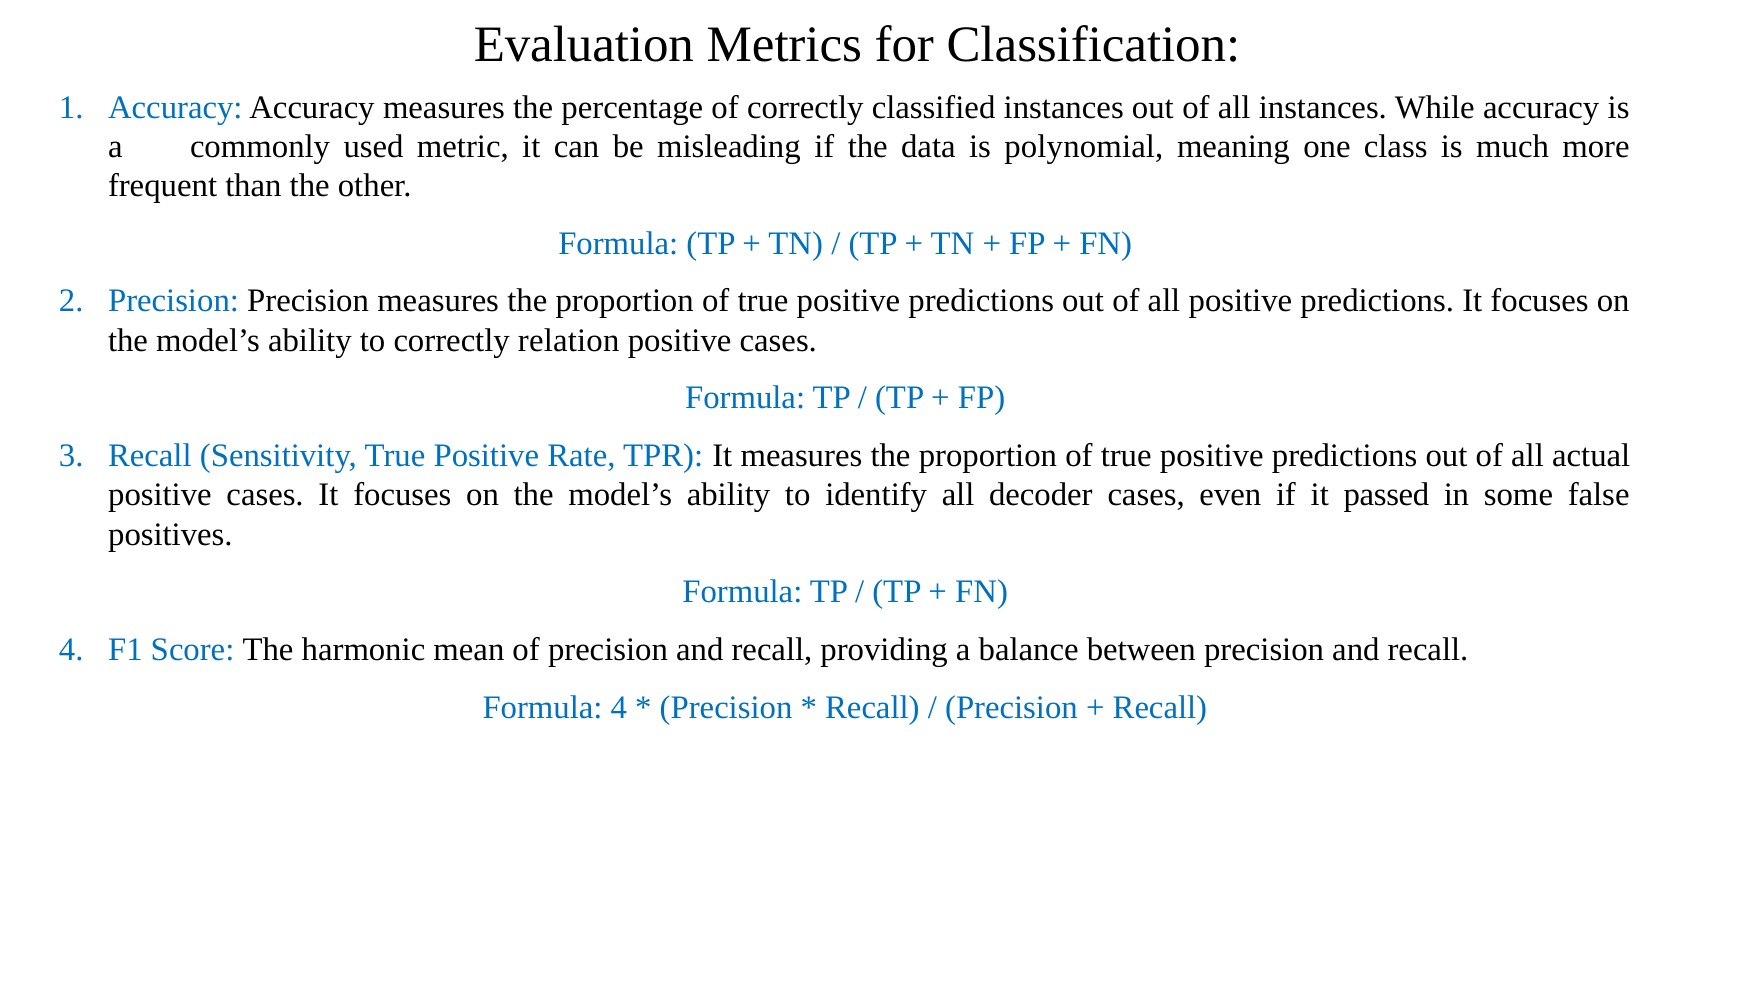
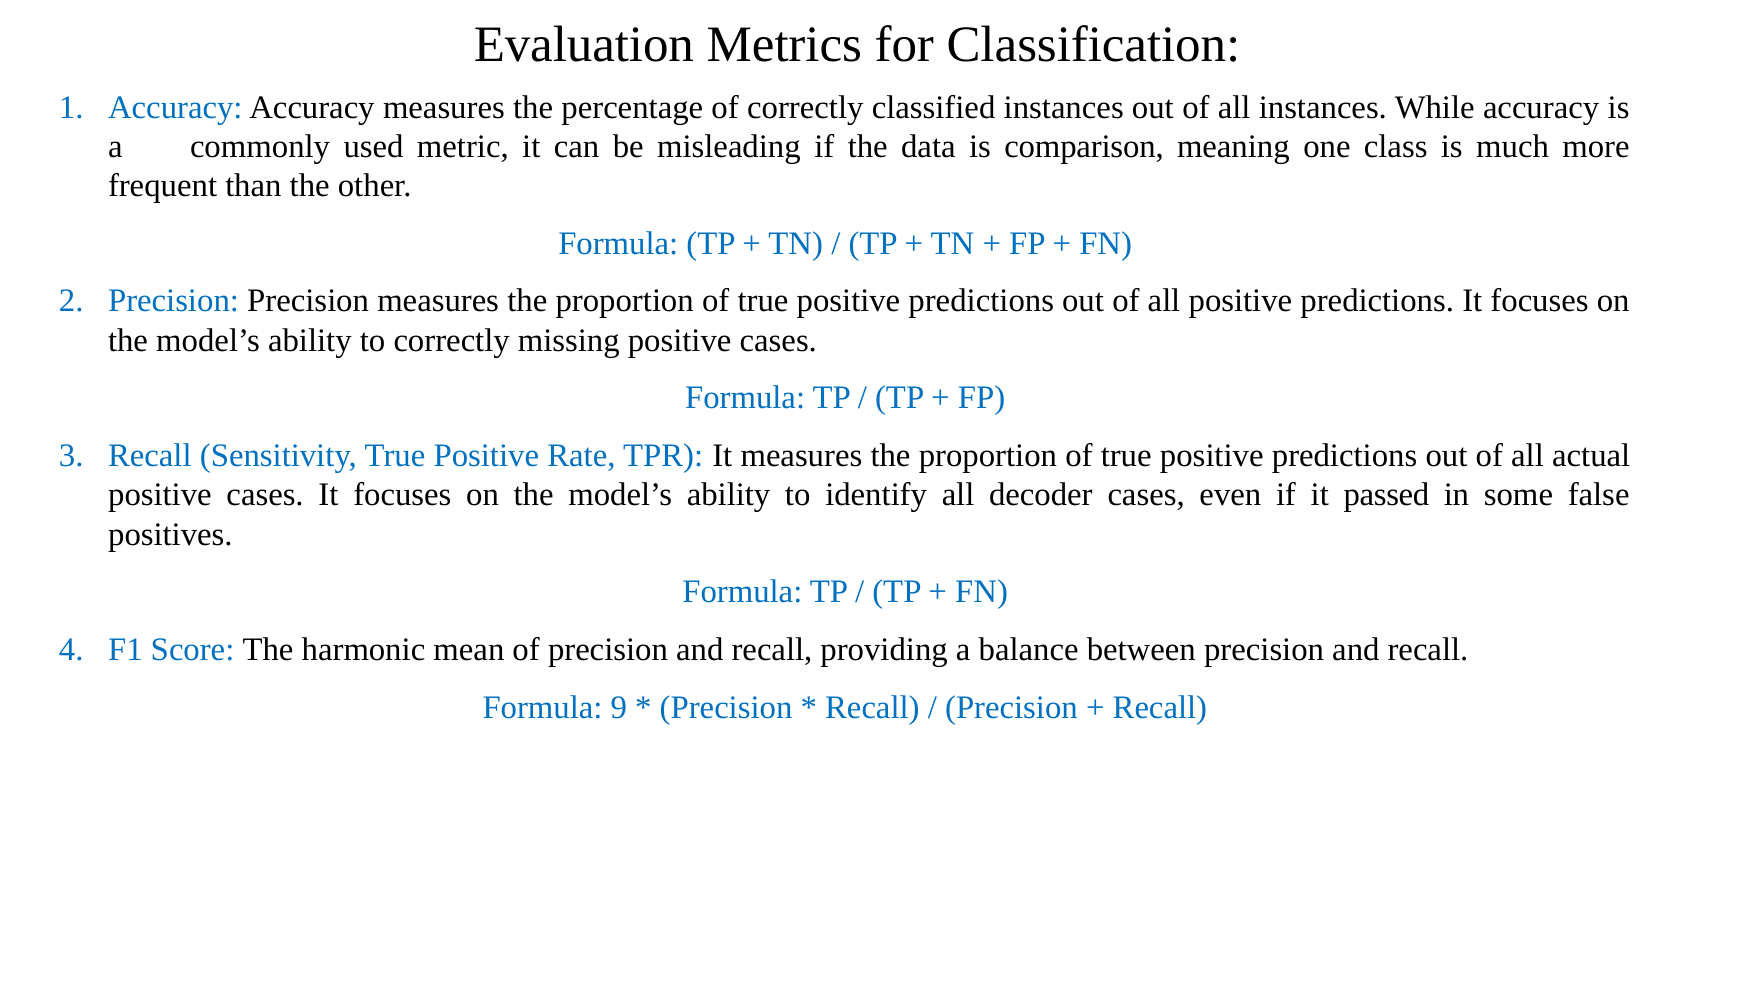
polynomial: polynomial -> comparison (1084, 147)
relation: relation -> missing (569, 340)
Formula 4: 4 -> 9 (619, 707)
